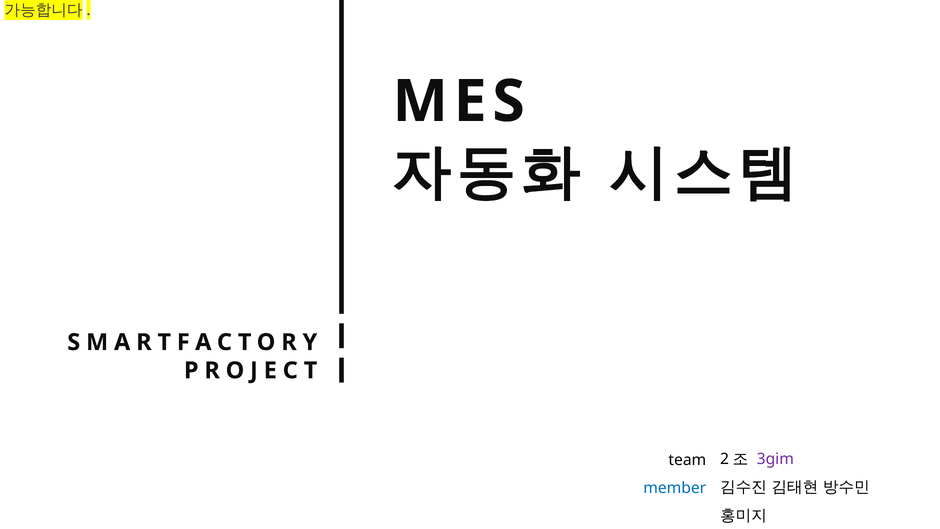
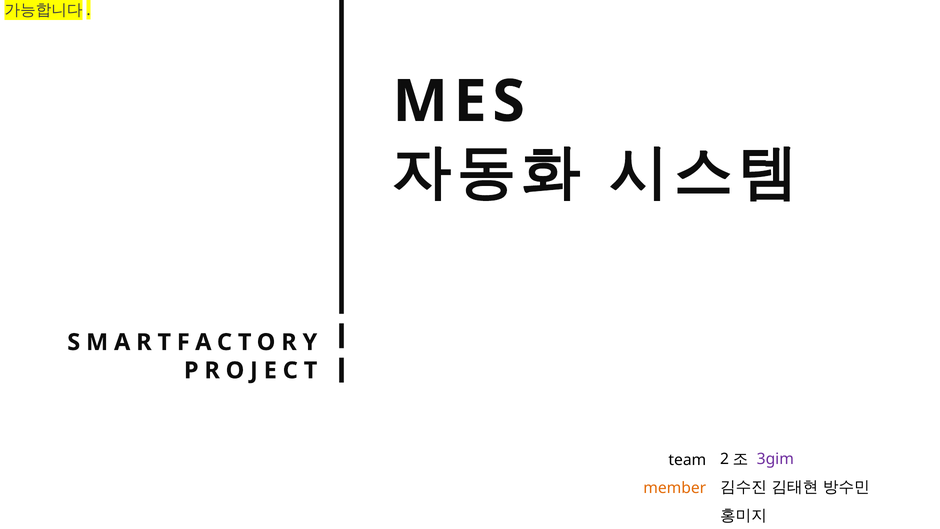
member colour: blue -> orange (675, 488)
